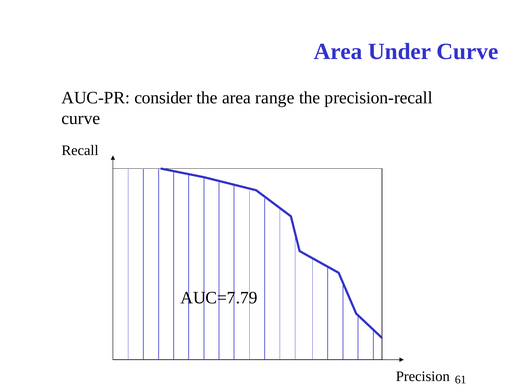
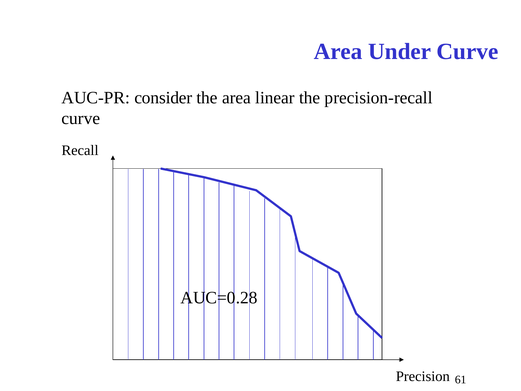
range: range -> linear (275, 98)
AUC=7.79: AUC=7.79 -> AUC=0.28 (219, 298)
